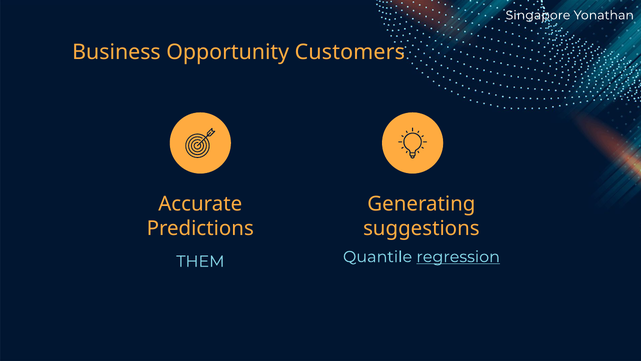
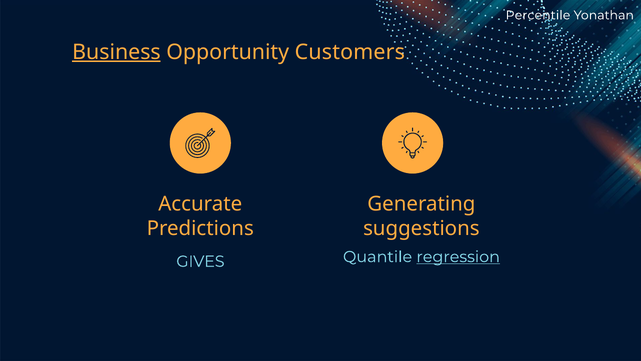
Singapore: Singapore -> Percentile (538, 15)
Business underline: none -> present (116, 52)
THEM: THEM -> GIVES (200, 261)
